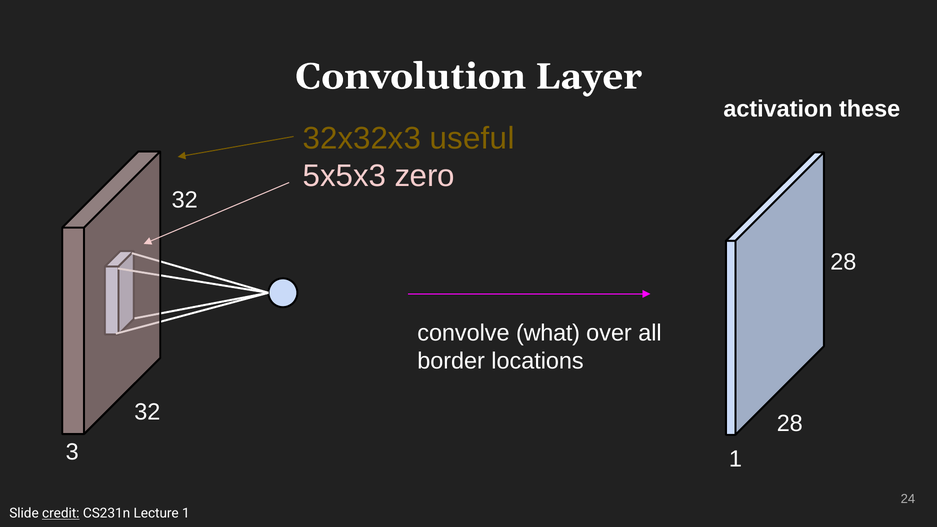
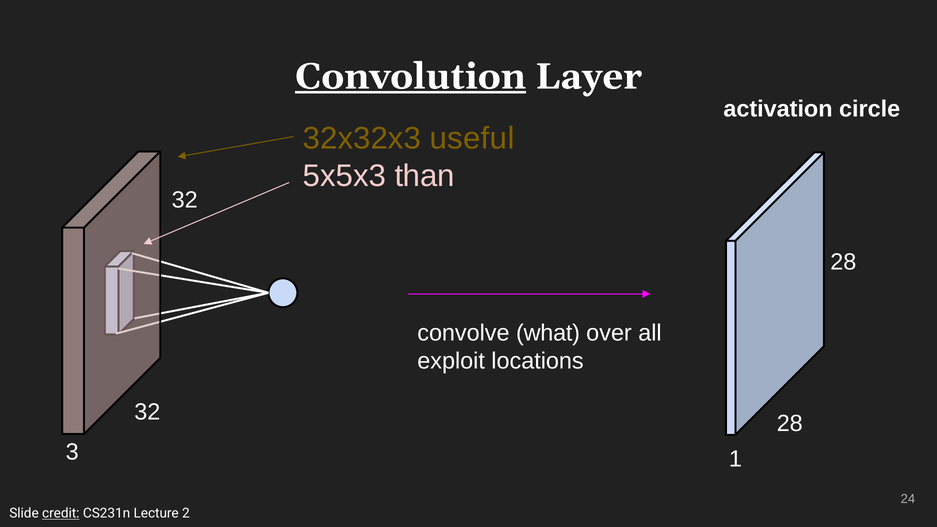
Convolution underline: none -> present (411, 77)
these: these -> circle (870, 109)
zero: zero -> than (425, 176)
border: border -> exploit (451, 361)
Lecture 1: 1 -> 2 (186, 514)
